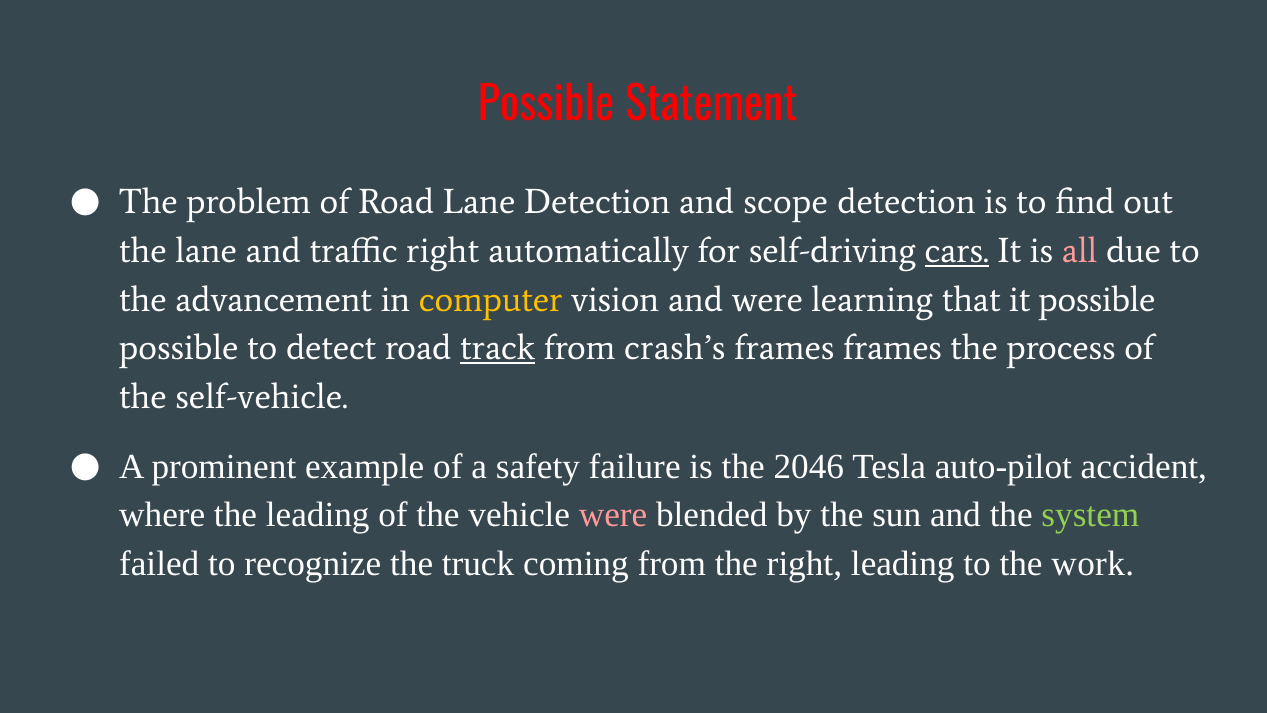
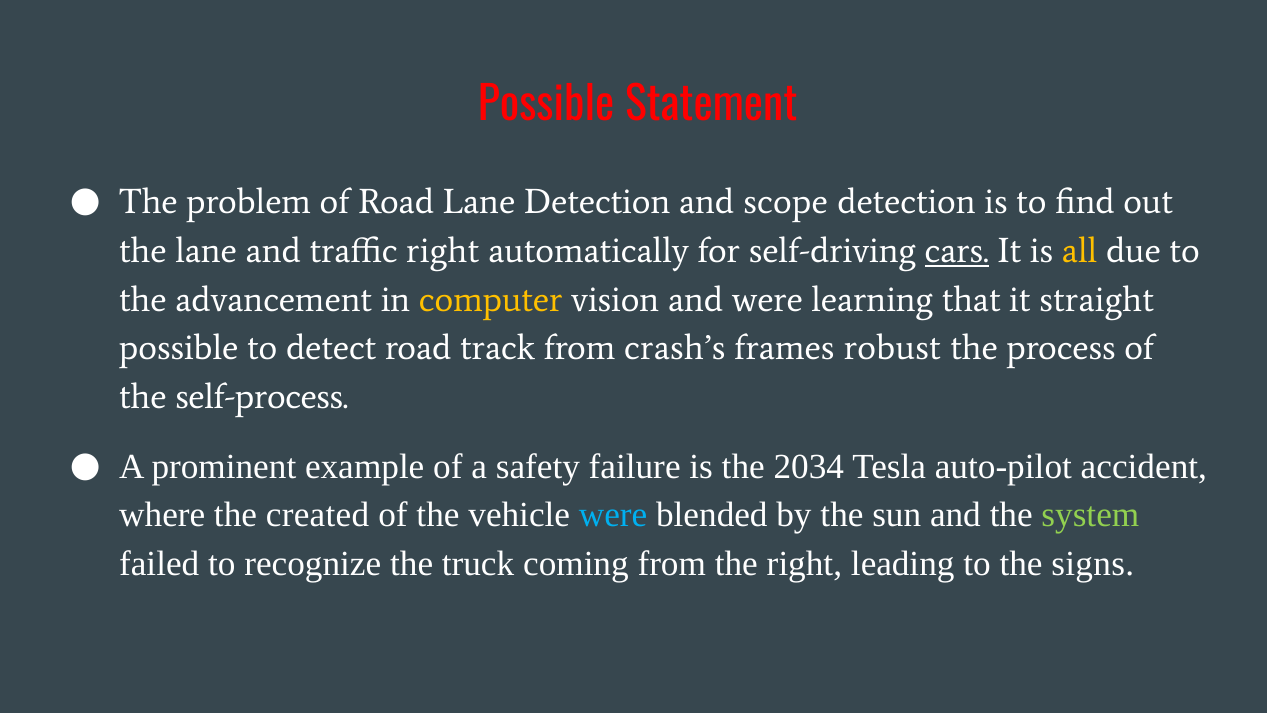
all colour: pink -> yellow (1080, 251)
it possible: possible -> straight (1097, 299)
track underline: present -> none (498, 348)
frames frames: frames -> robust (892, 348)
self-vehicle: self-vehicle -> self-process (262, 397)
2046: 2046 -> 2034 (809, 466)
the leading: leading -> created (318, 515)
were colour: pink -> light blue (613, 515)
work: work -> signs (1093, 563)
